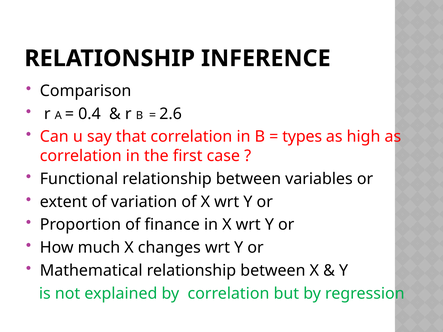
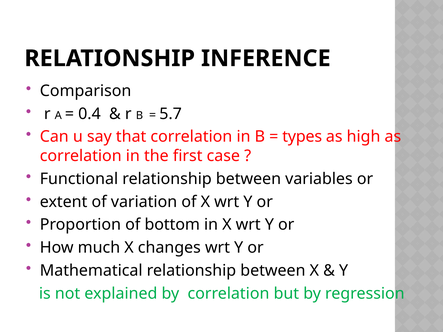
2.6: 2.6 -> 5.7 (171, 114)
finance: finance -> bottom (172, 225)
